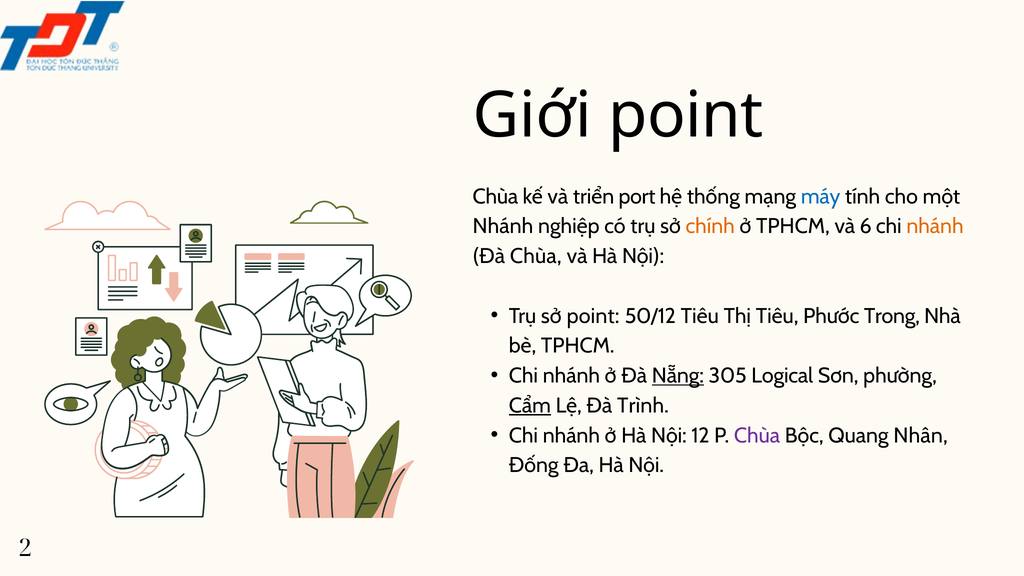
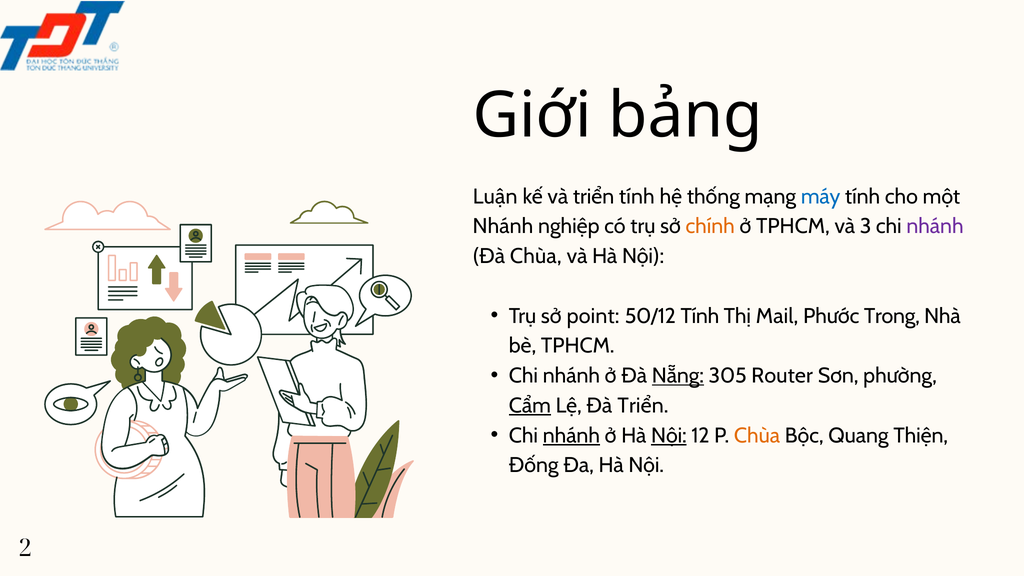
Giới point: point -> bảng (685, 116)
Chùa: Chùa -> Luận (495, 197)
triển port: port -> tính (637, 197)
6: 6 -> 3 (866, 226)
nhánh colour: orange -> purple (935, 226)
50/12 Tiêu: Tiêu -> Tính (700, 316)
Thị Tiêu: Tiêu -> Mail (777, 316)
Logical: Logical -> Router (782, 376)
Đà Trình: Trình -> Triển (643, 406)
nhánh underline: none -> present (571, 436)
Nội underline: none -> present (669, 436)
Chùa colour: purple -> orange (757, 436)
Nhân: Nhân -> Thiện (921, 436)
